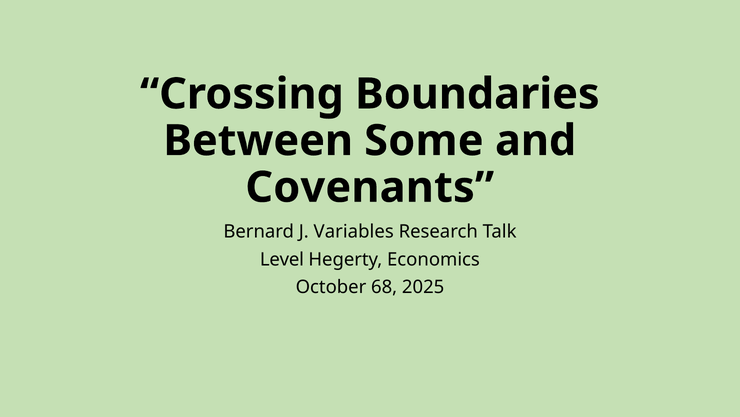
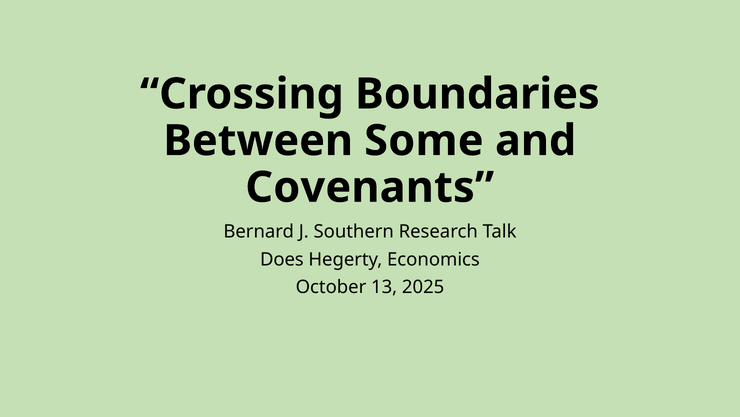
Variables: Variables -> Southern (354, 231)
Level: Level -> Does (282, 259)
68: 68 -> 13 (384, 287)
